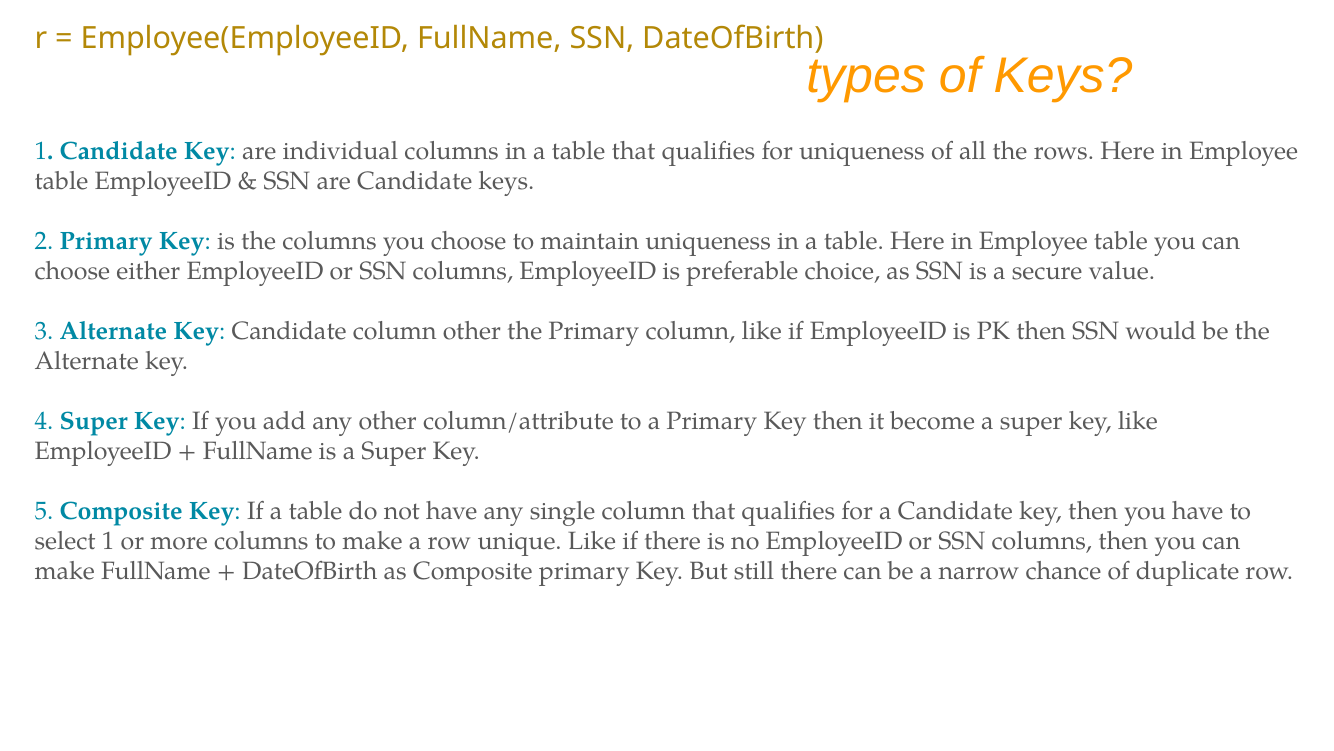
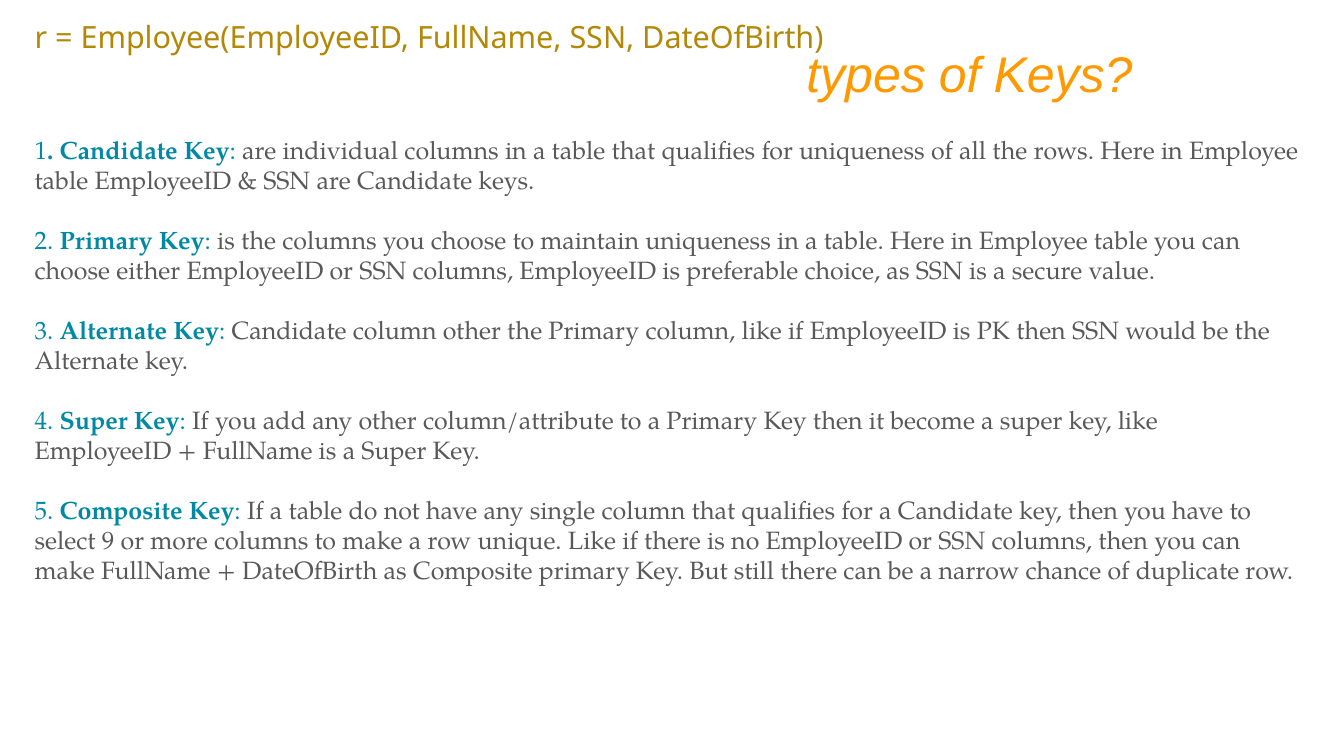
select 1: 1 -> 9 (108, 541)
